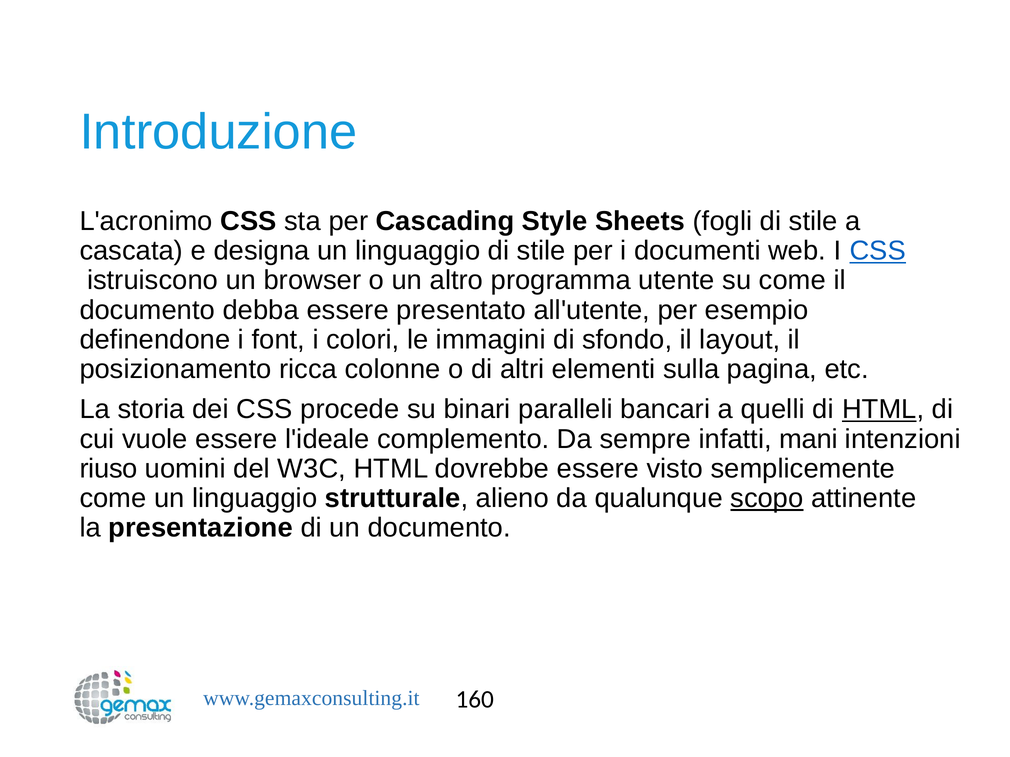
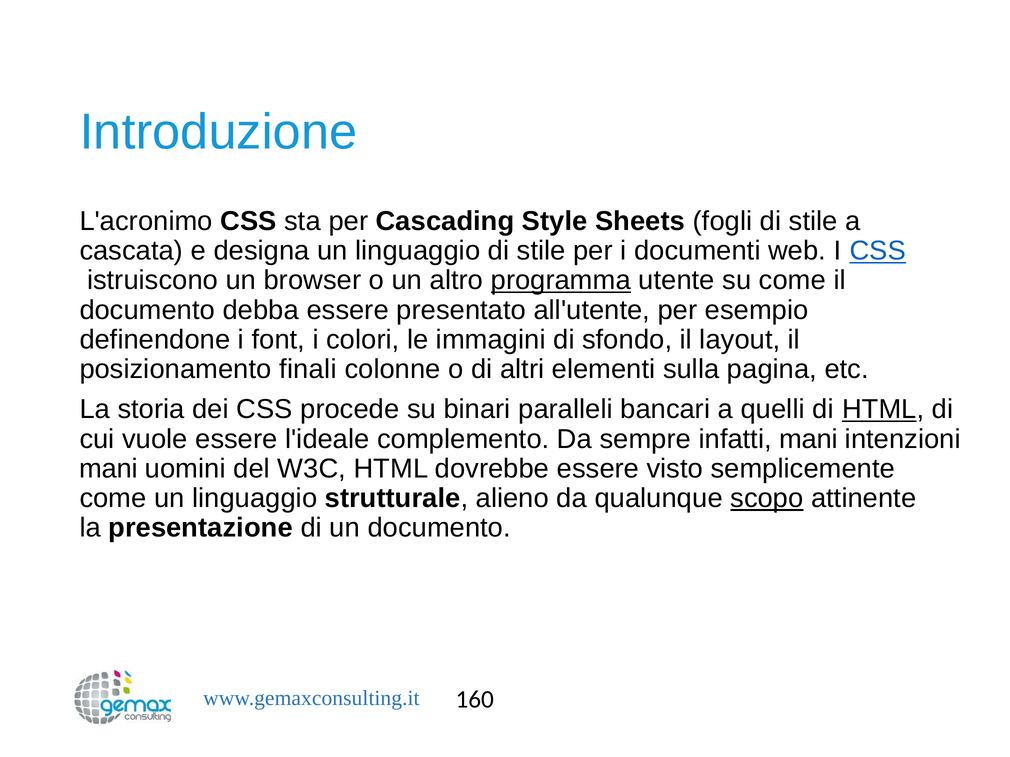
programma underline: none -> present (561, 281)
ricca: ricca -> finali (308, 369)
riuso: riuso -> mani (109, 469)
